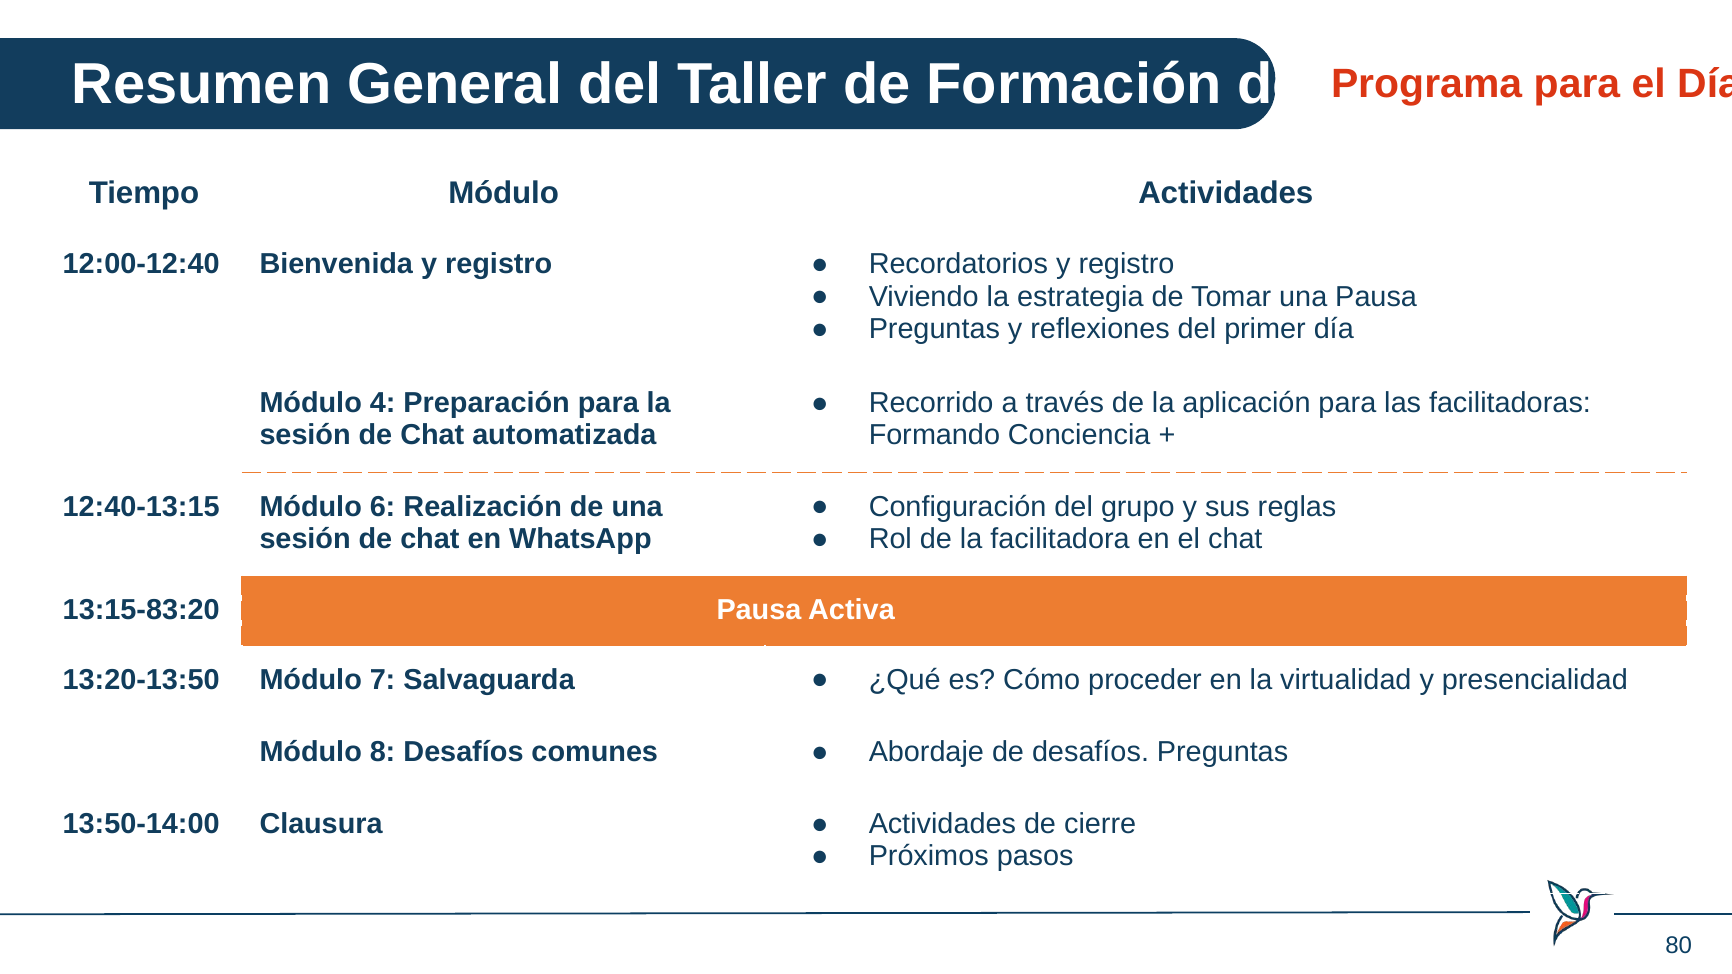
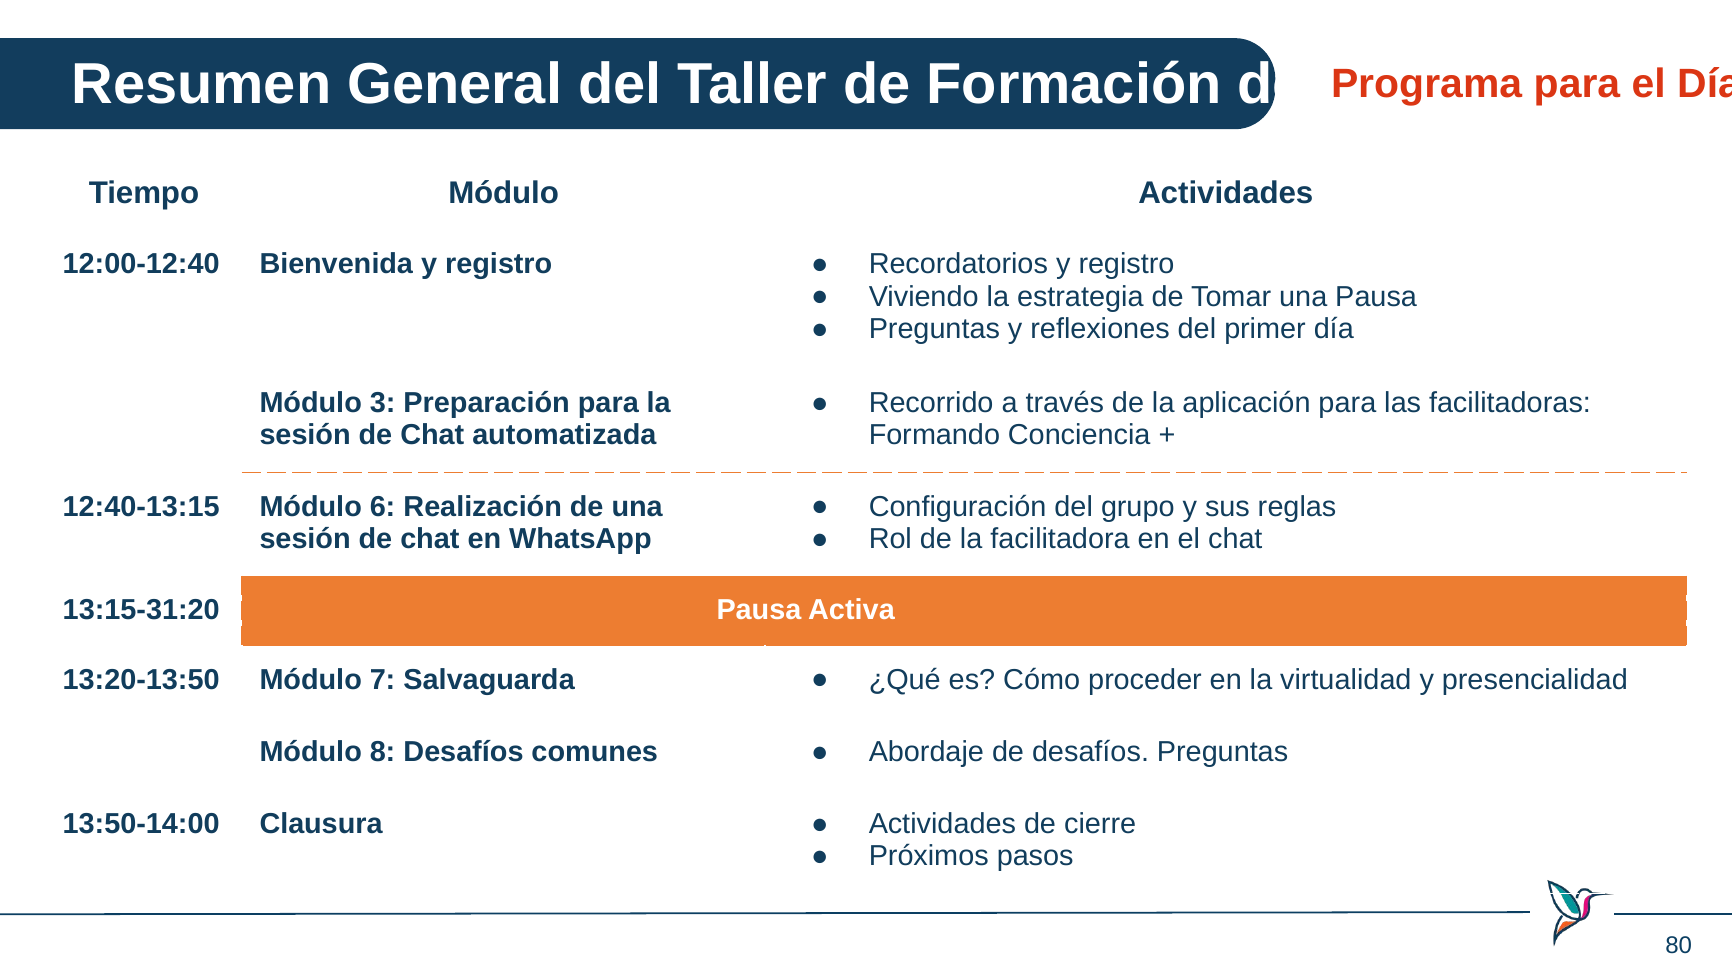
4: 4 -> 3 (383, 403)
13:15-83:20: 13:15-83:20 -> 13:15-31:20 (141, 611)
